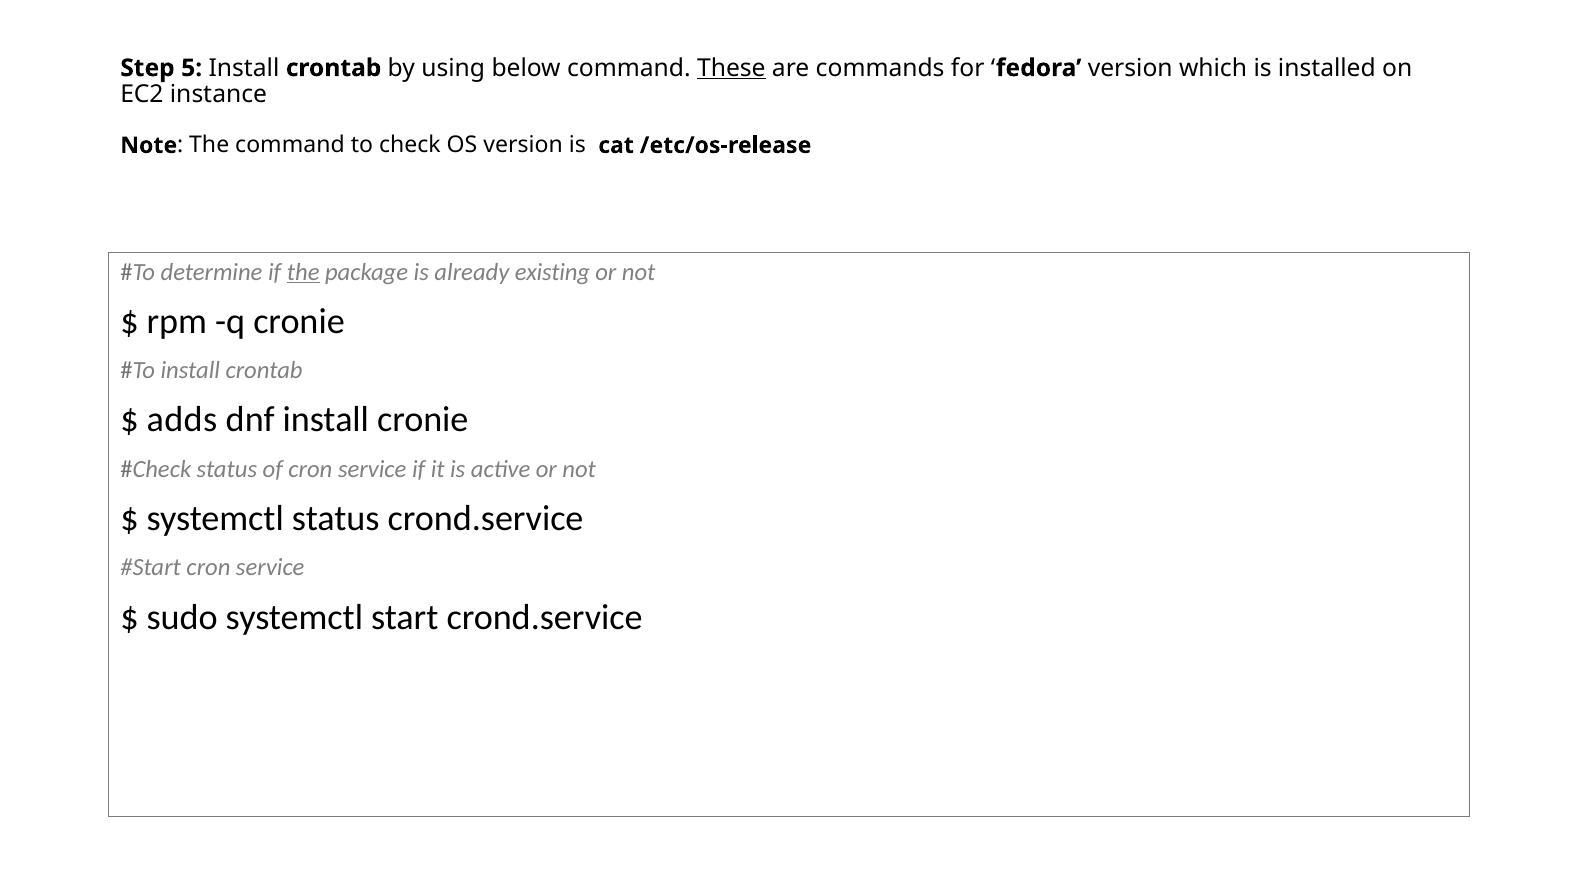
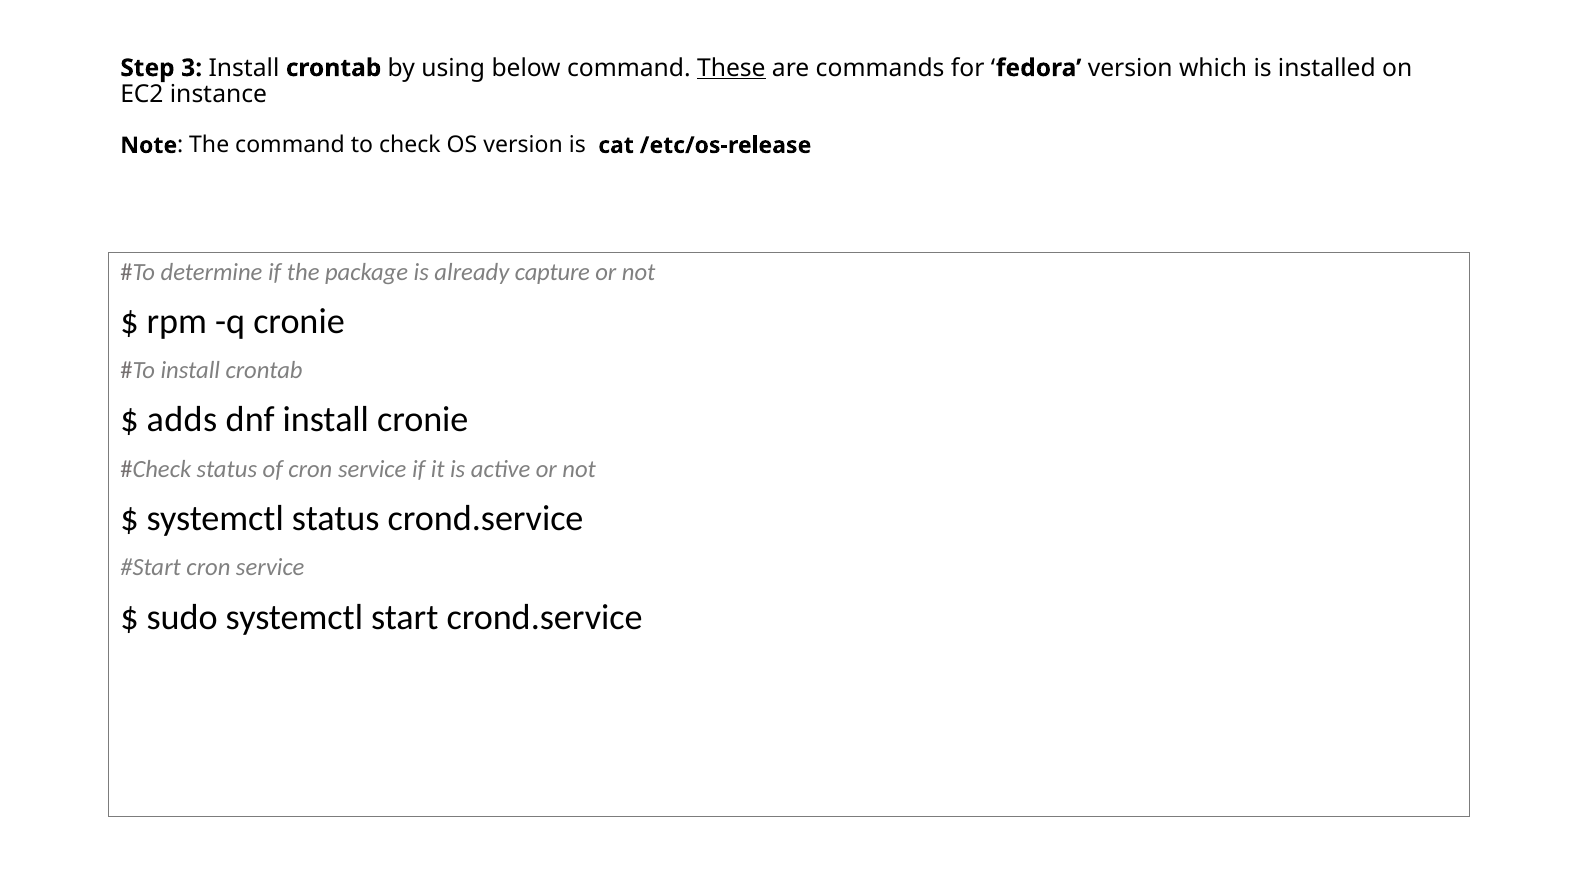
5: 5 -> 3 (192, 68)
the underline: present -> none (303, 272)
existing: existing -> capture (552, 272)
